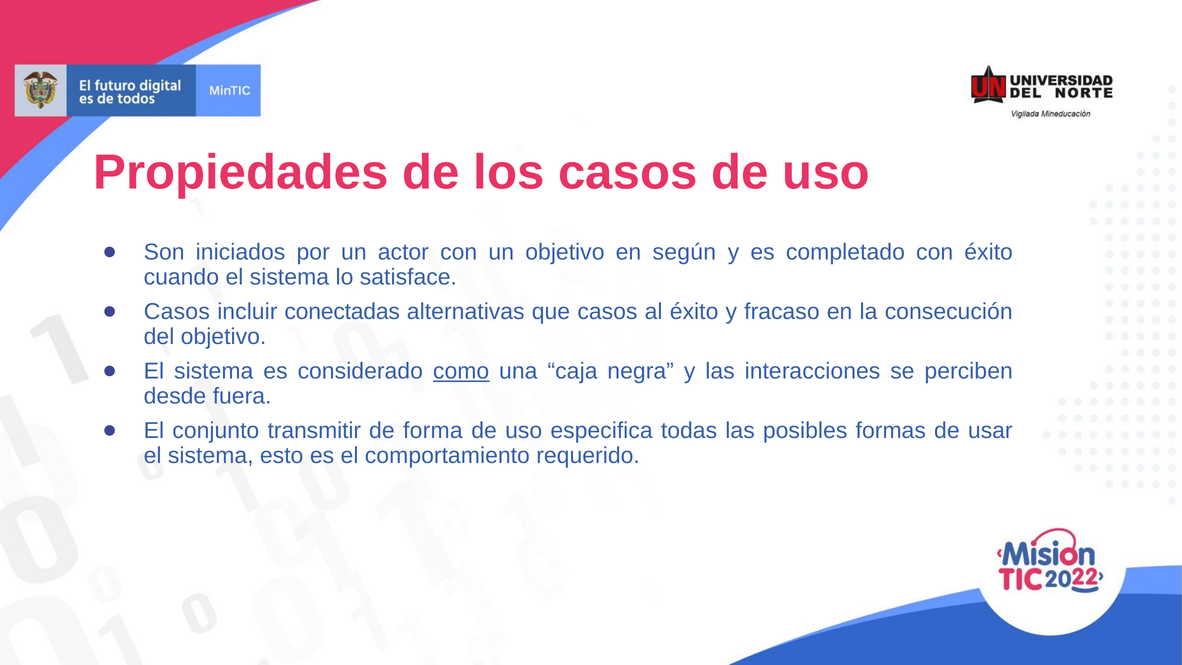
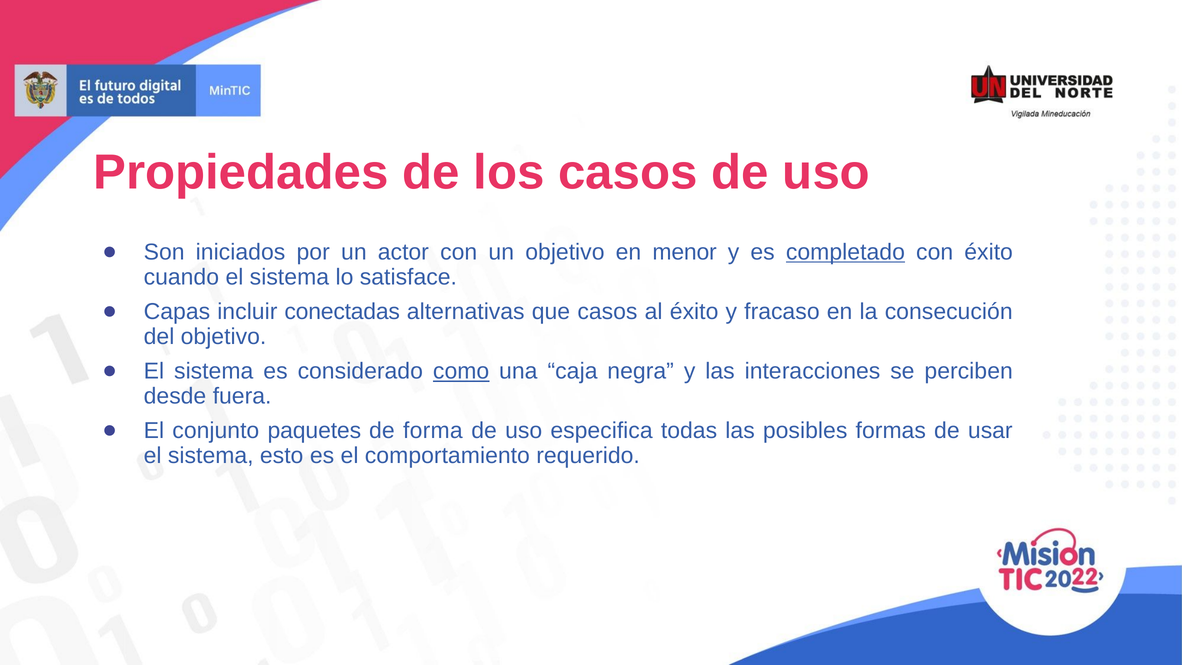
según: según -> menor (685, 252)
completado underline: none -> present (845, 252)
Casos: Casos -> Capas (177, 312)
transmitir: transmitir -> paquetes (314, 431)
